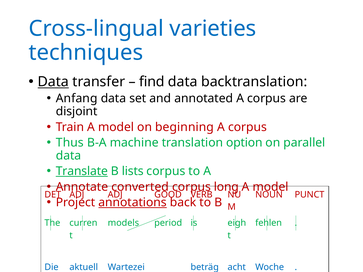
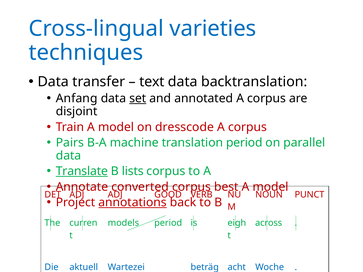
Data underline: present -> none (53, 82)
find: find -> text (152, 82)
set underline: none -> present (138, 99)
beginning: beginning -> dresscode (185, 127)
Thus: Thus -> Pairs (70, 143)
translation option: option -> period (244, 143)
long: long -> best (226, 187)
fehlen: fehlen -> across (269, 223)
